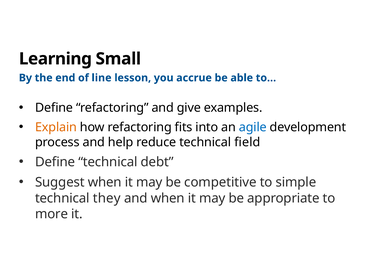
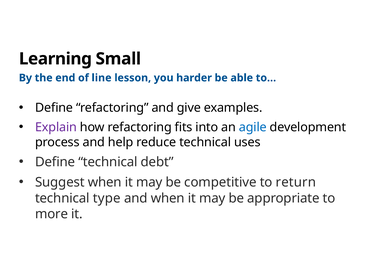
accrue: accrue -> harder (194, 78)
Explain colour: orange -> purple (56, 127)
field: field -> uses (247, 142)
simple: simple -> return (296, 182)
they: they -> type (107, 198)
